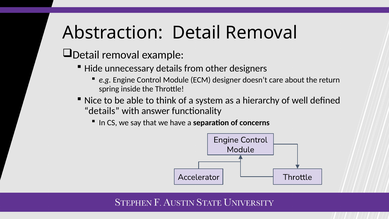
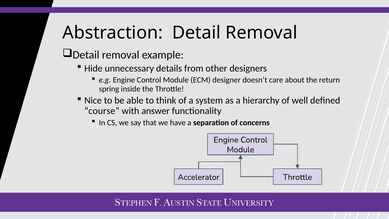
details: details -> course (102, 111)
